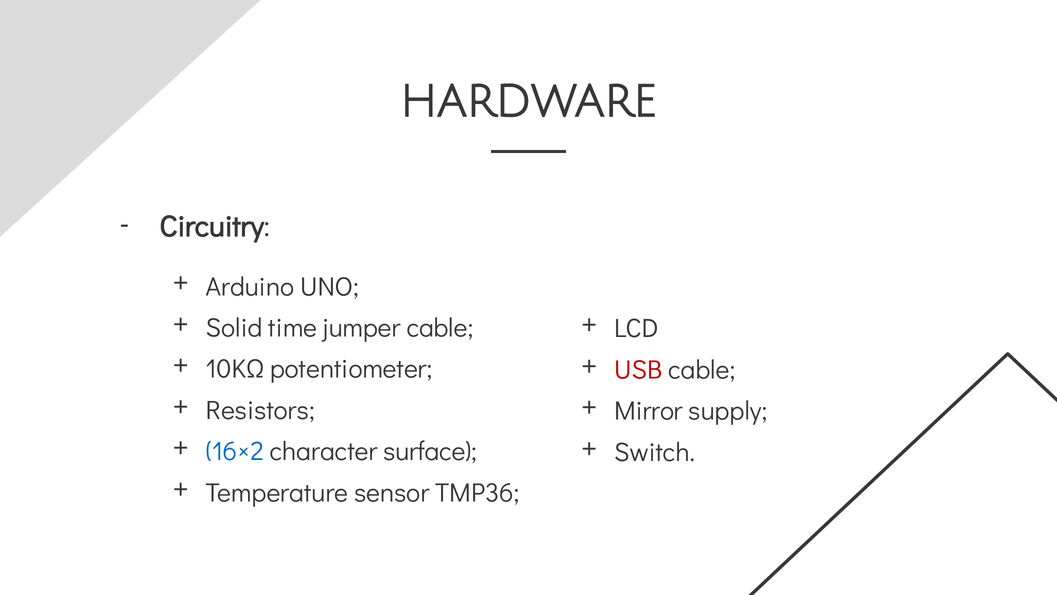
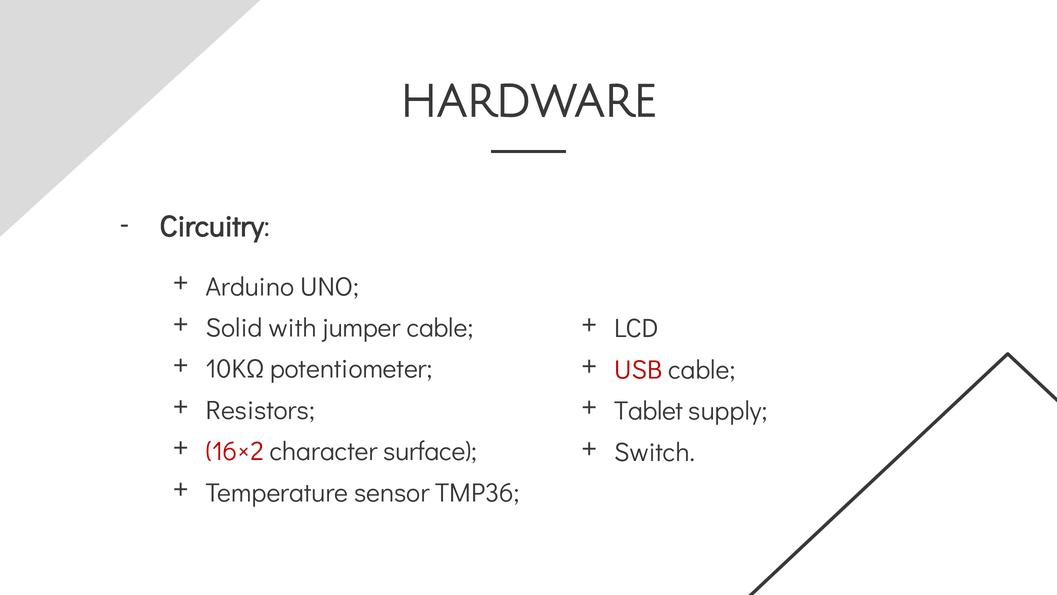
time: time -> with (293, 328)
Mirror: Mirror -> Tablet (649, 411)
16×2 colour: blue -> red (235, 451)
